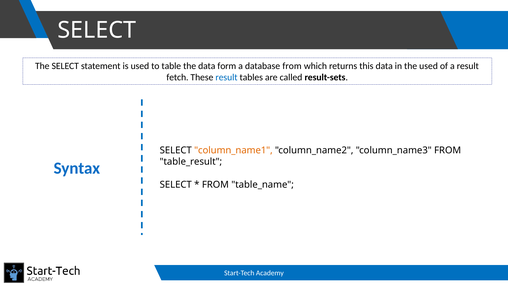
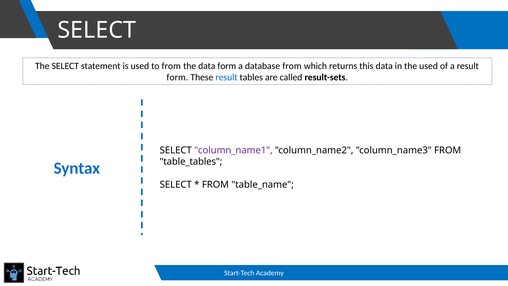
to table: table -> from (171, 66)
fetch: fetch -> form (177, 77)
column_name1 colour: orange -> purple (233, 150)
table_result: table_result -> table_tables (191, 162)
